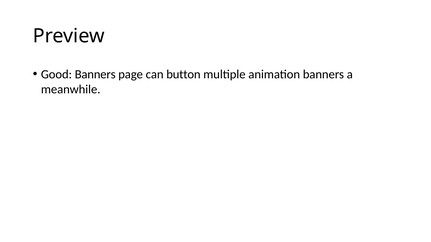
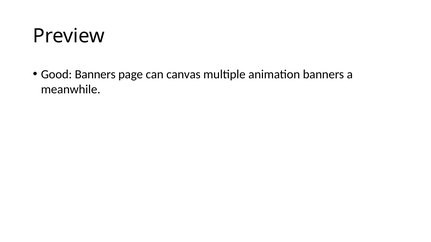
button: button -> canvas (183, 75)
